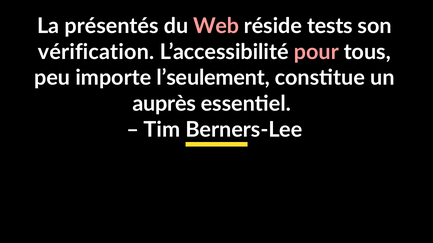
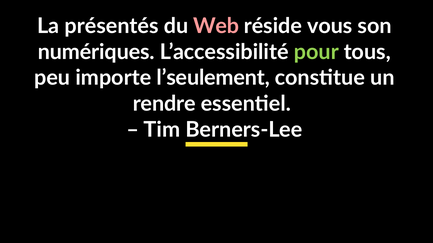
tests: tests -> vous (330, 26)
vérification: vérification -> numériques (96, 52)
pour colour: pink -> light green (316, 52)
auprès: auprès -> rendre (164, 104)
